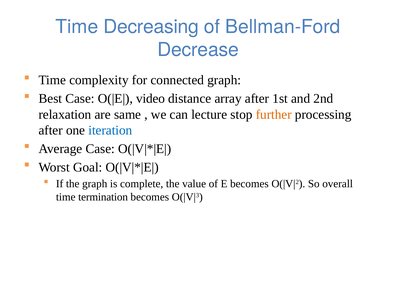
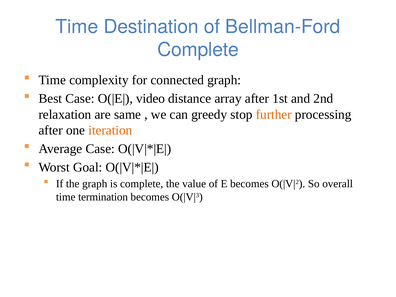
Decreasing: Decreasing -> Destination (151, 27)
Decrease: Decrease -> Complete (198, 50)
lecture: lecture -> greedy (209, 114)
iteration colour: blue -> orange (110, 130)
